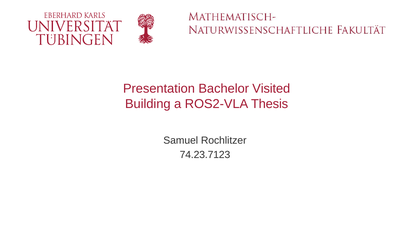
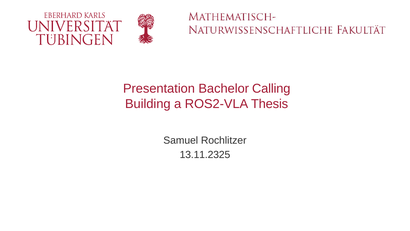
Visited: Visited -> Calling (271, 88)
74.23.7123: 74.23.7123 -> 13.11.2325 (205, 155)
